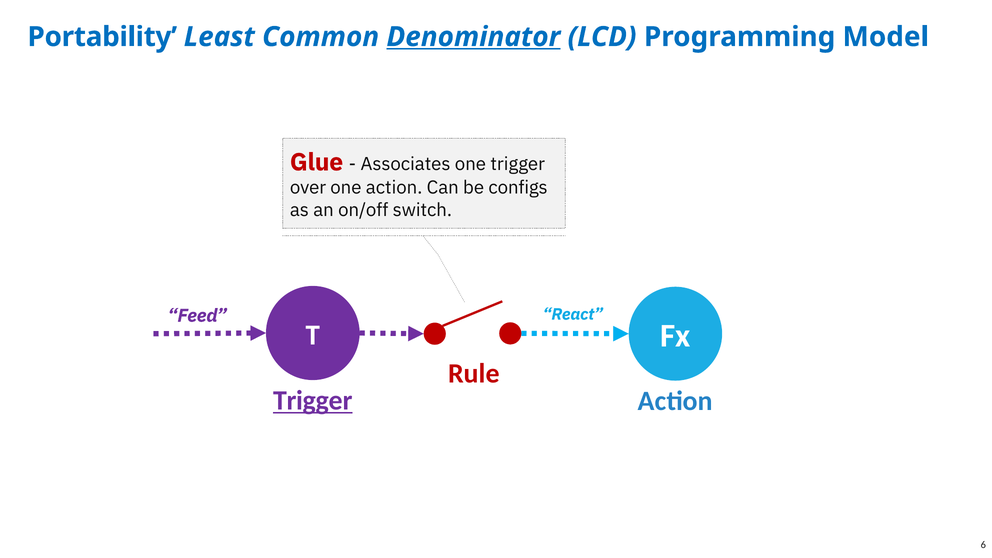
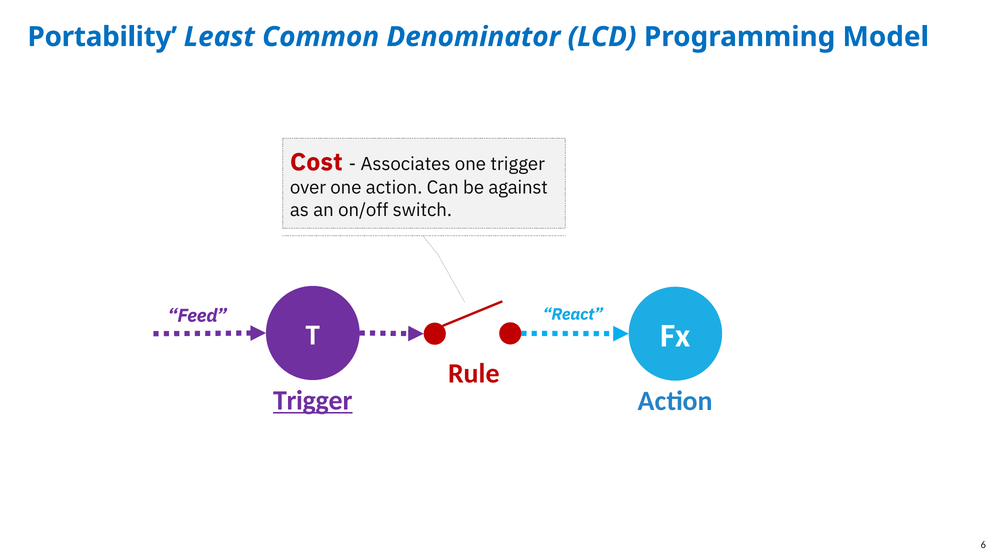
Denominator underline: present -> none (473, 37)
Glue: Glue -> Cost (316, 162)
configs: configs -> against (518, 188)
